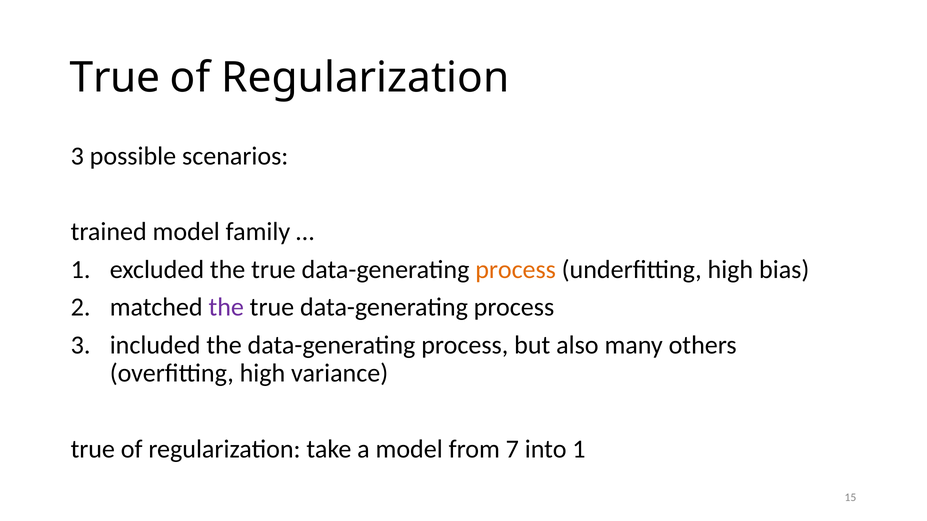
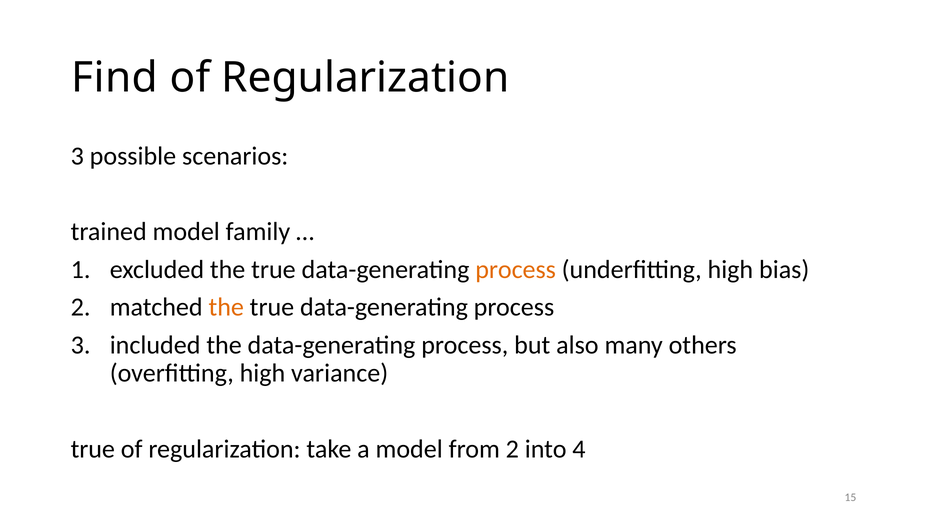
True: True -> Find (115, 78)
the colour: purple -> orange (226, 308)
from 7: 7 -> 2 (512, 449)
into 1: 1 -> 4 (579, 449)
